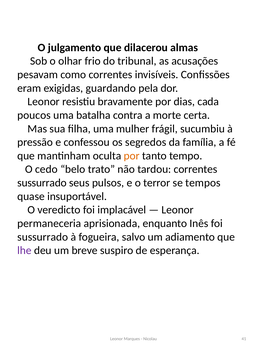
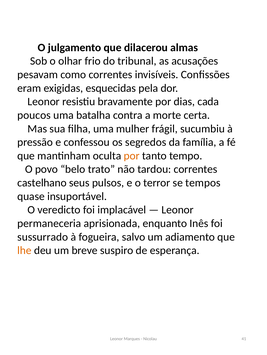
guardando: guardando -> esquecidas (111, 88)
cedo: cedo -> povo (46, 170)
sussurrado: sussurrado -> castelhano (42, 183)
lhe colour: purple -> orange (24, 251)
